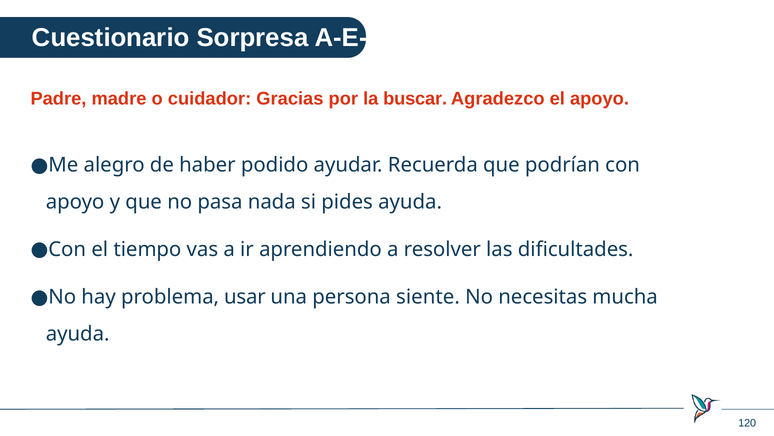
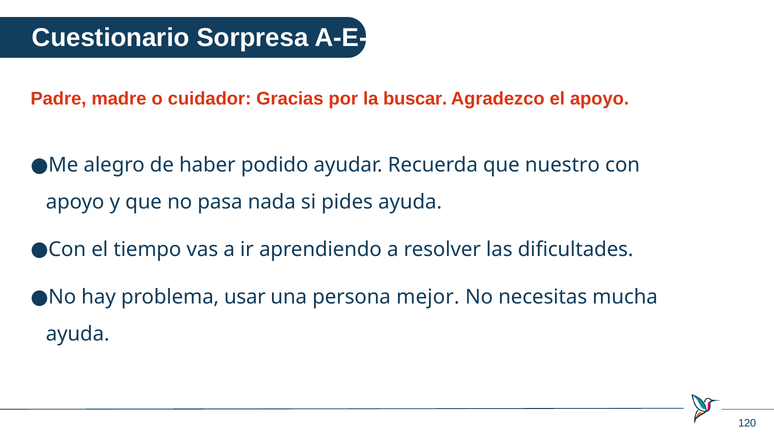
podrían: podrían -> nuestro (562, 165)
siente: siente -> mejor (428, 297)
